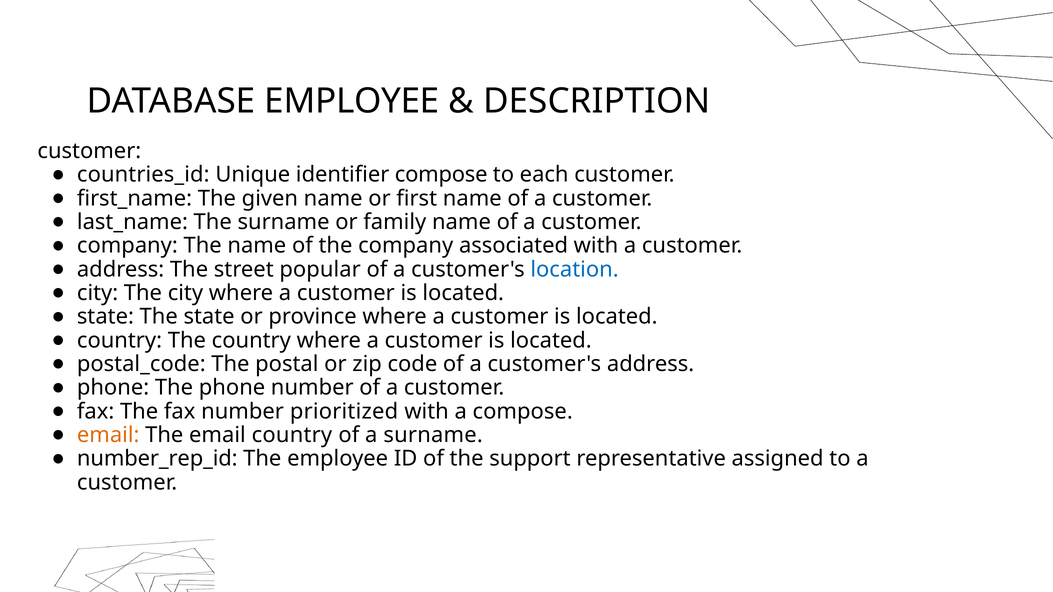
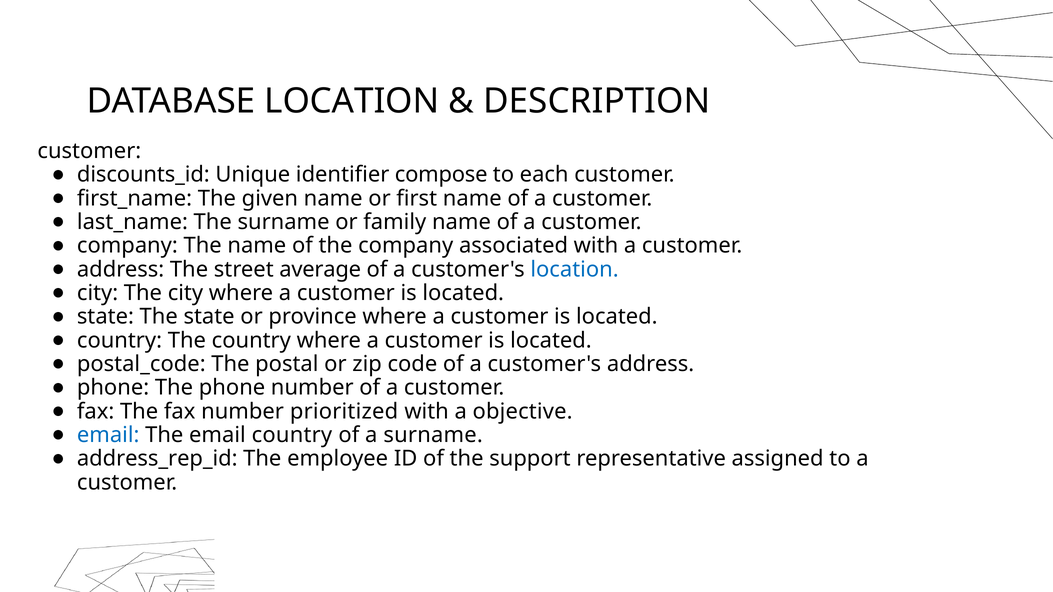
DATABASE EMPLOYEE: EMPLOYEE -> LOCATION (352, 101)
countries_id: countries_id -> discounts_id (143, 175)
popular: popular -> average (320, 269)
a compose: compose -> objective (523, 412)
email colour: orange -> blue (108, 435)
number_rep_id: number_rep_id -> address_rep_id (157, 459)
